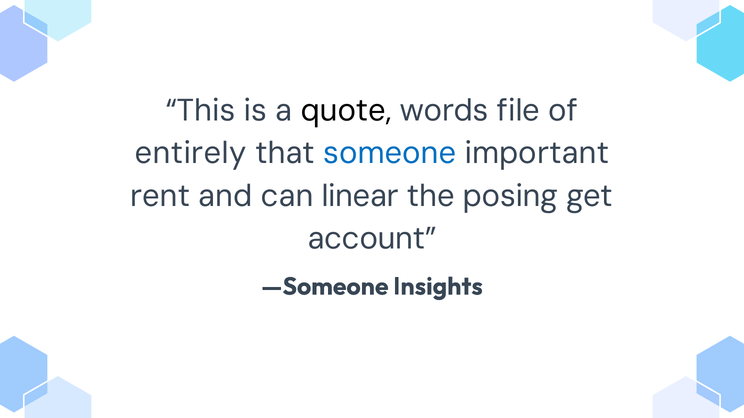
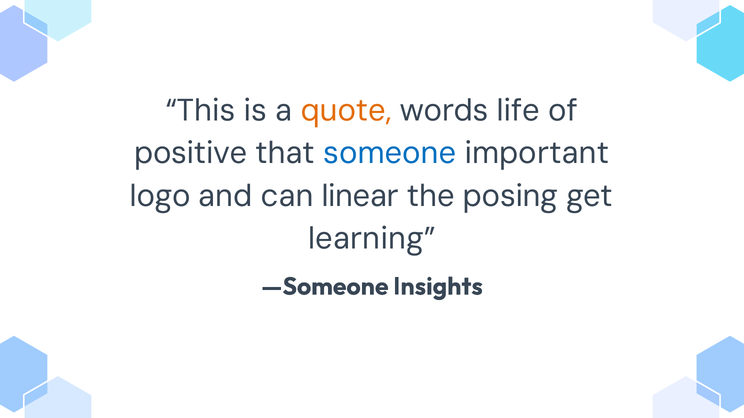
quote colour: black -> orange (346, 111)
file: file -> life (518, 111)
entirely: entirely -> positive (191, 153)
rent: rent -> logo (160, 196)
account: account -> learning (372, 239)
